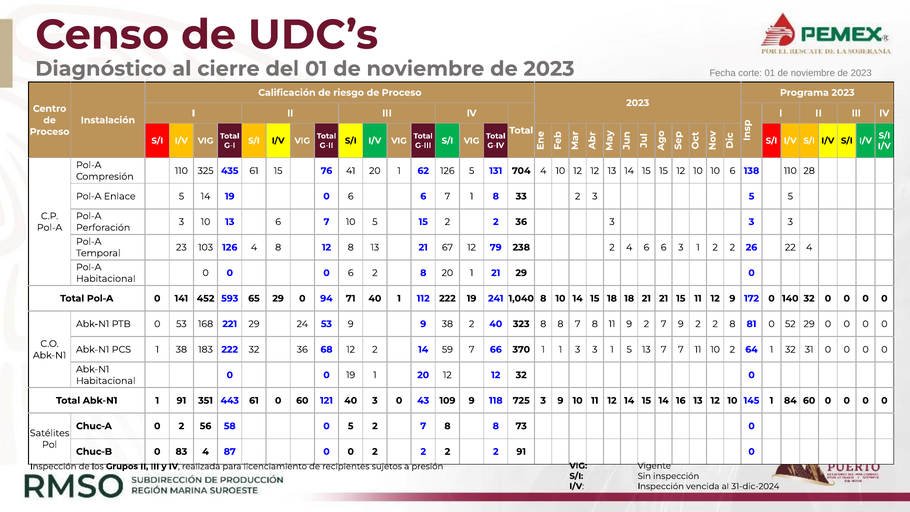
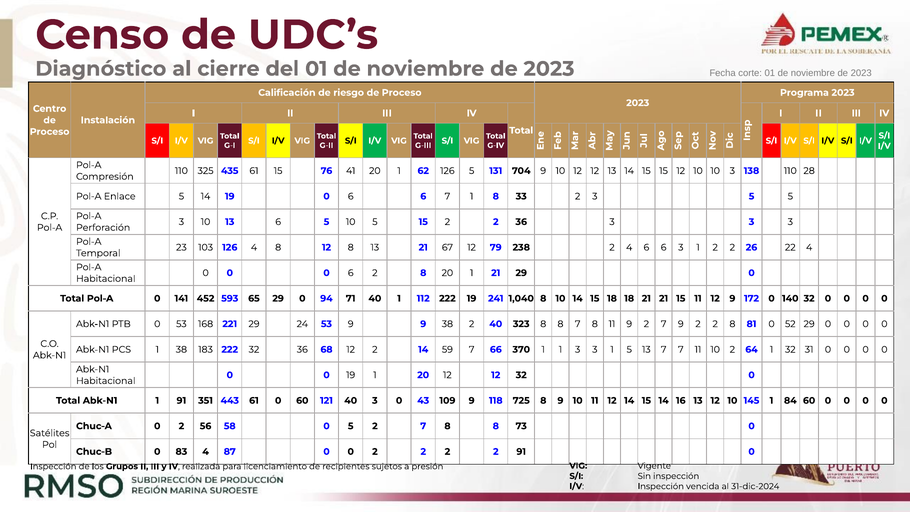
704 4: 4 -> 9 (543, 171)
10 6: 6 -> 3 (732, 171)
13 6 7: 7 -> 5 (326, 222)
725 3: 3 -> 8 (543, 400)
